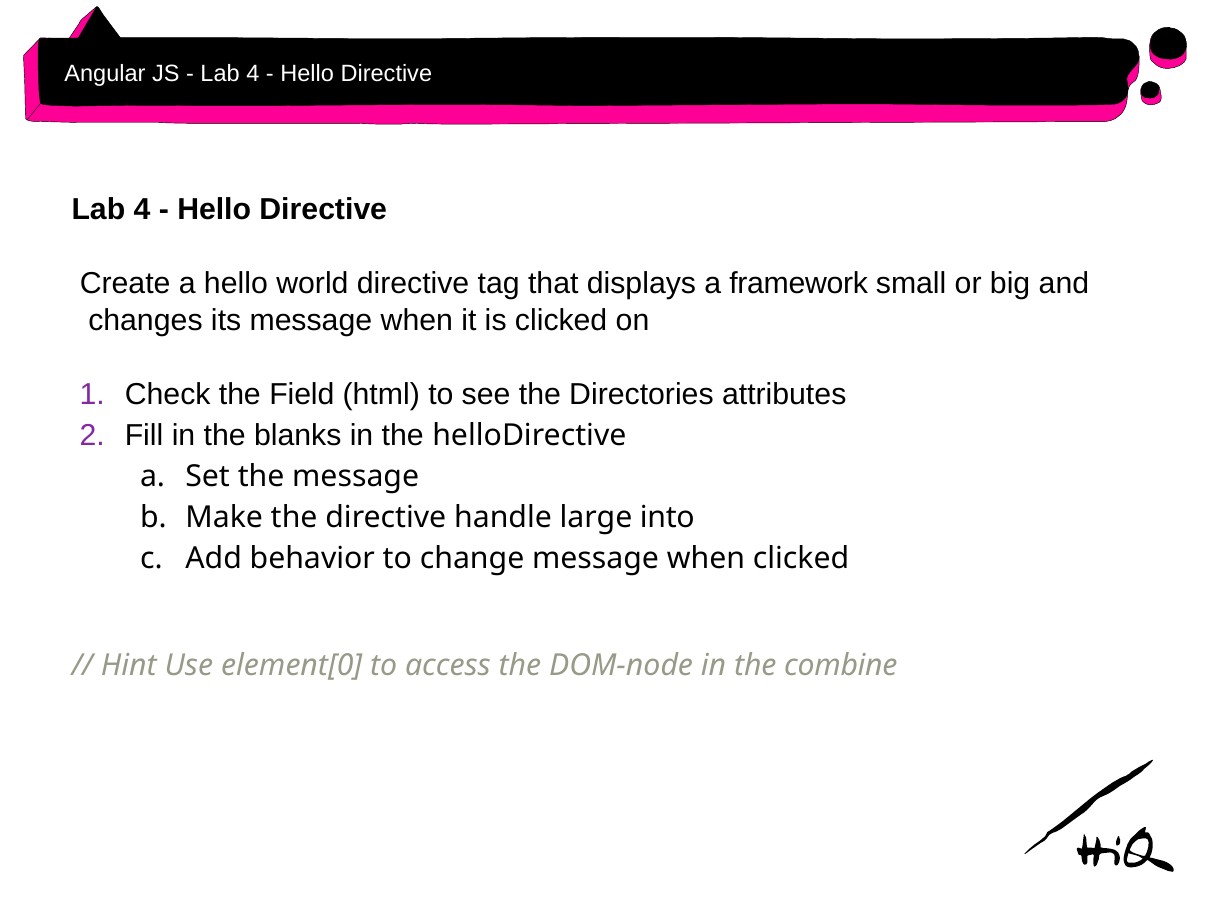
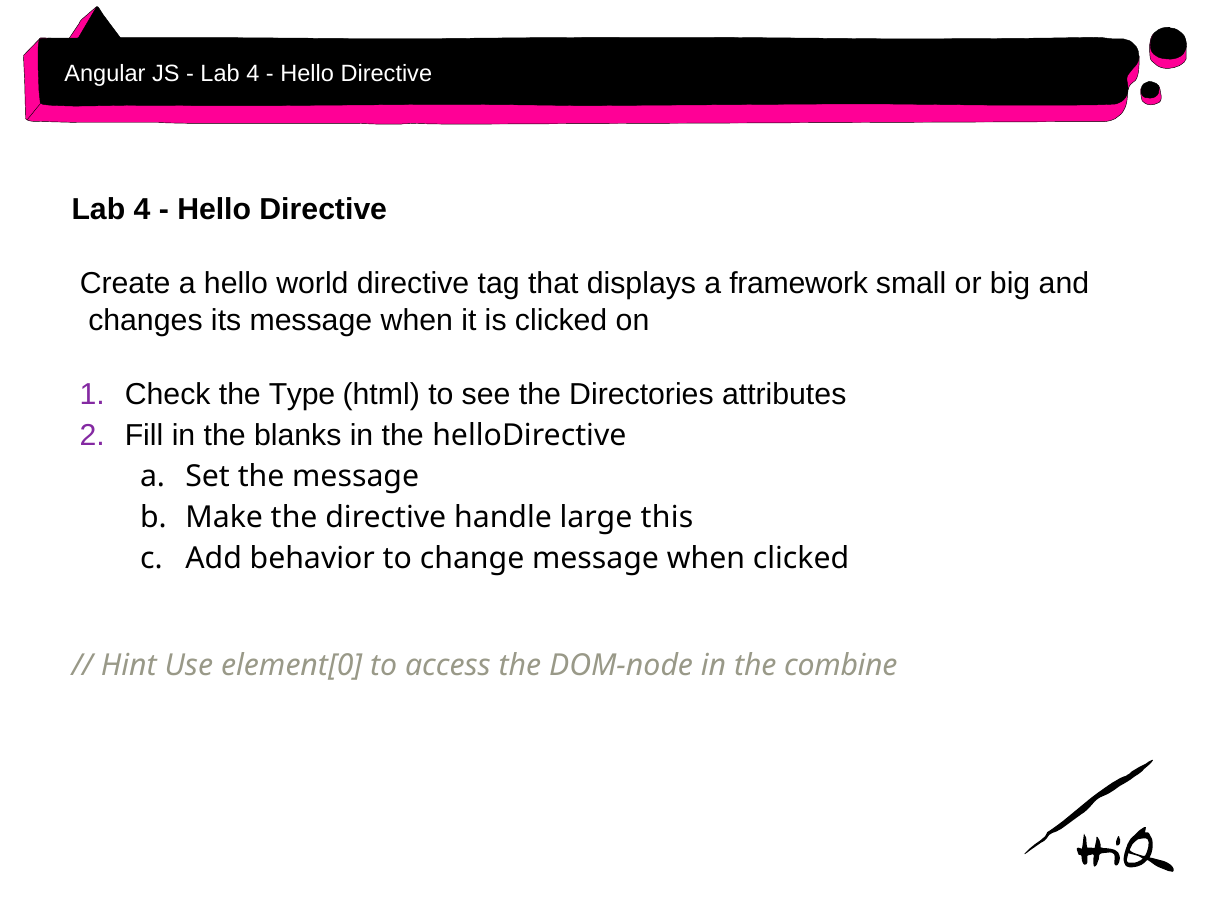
Field: Field -> Type (302, 394)
into: into -> this (667, 517)
